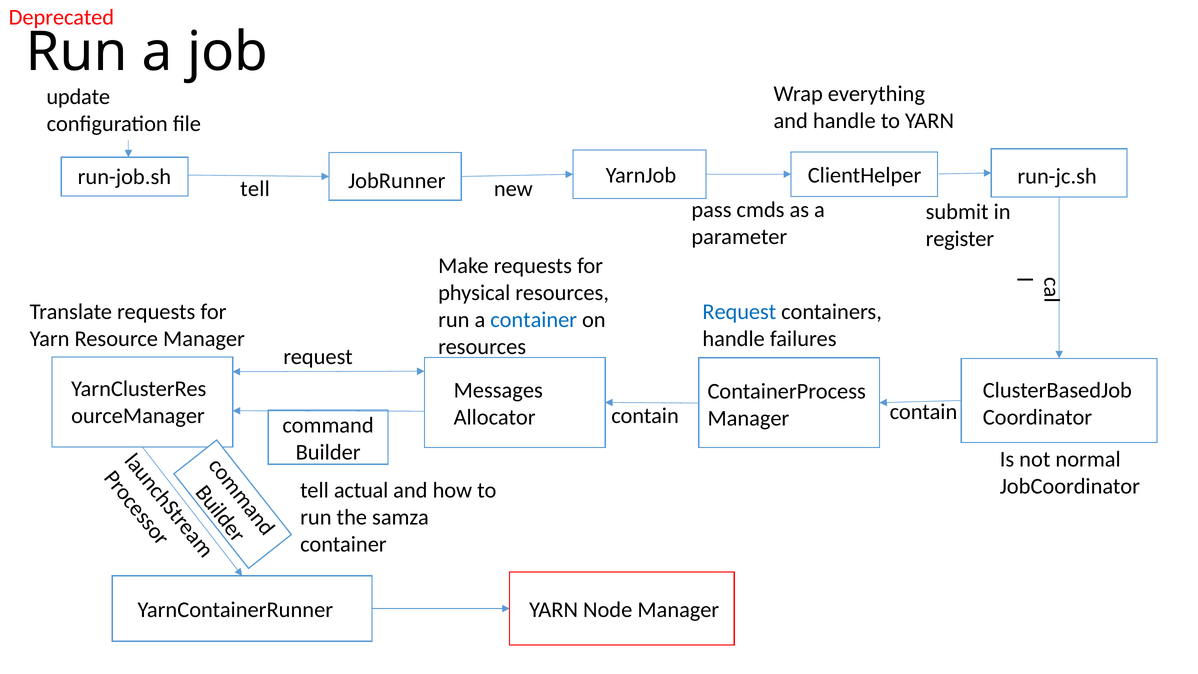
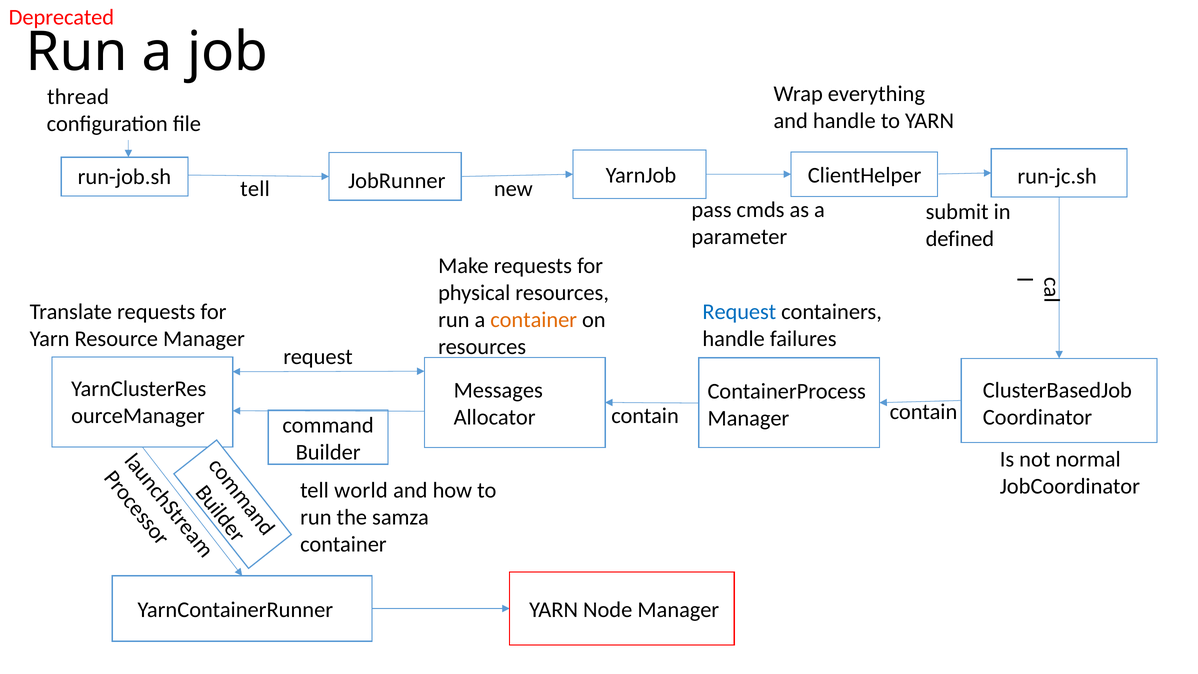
update: update -> thread (78, 97)
register: register -> defined (960, 239)
container colour: blue -> orange (534, 320)
actual: actual -> world (361, 490)
